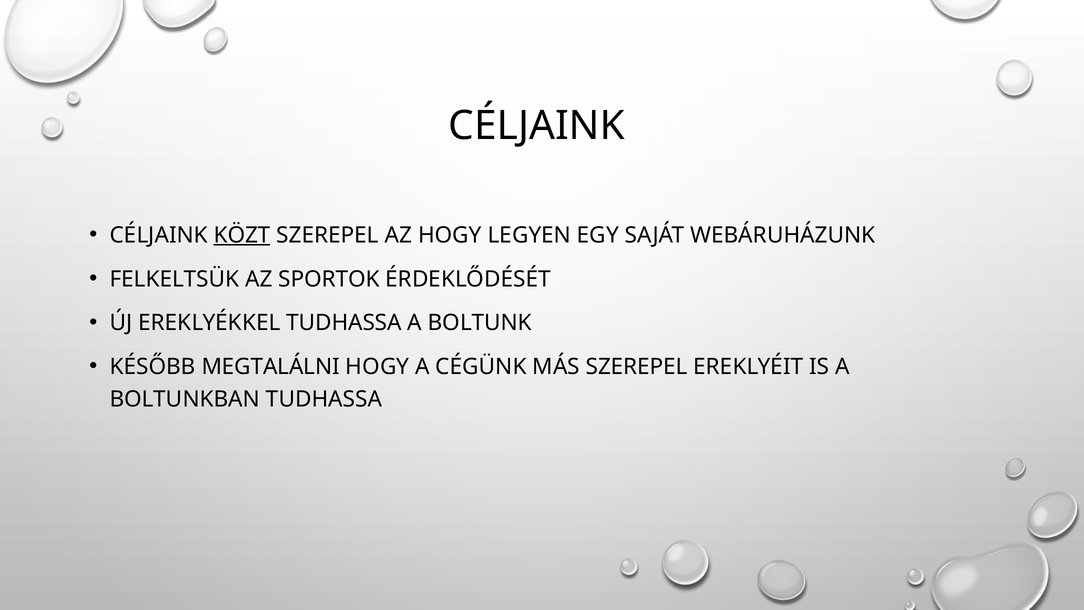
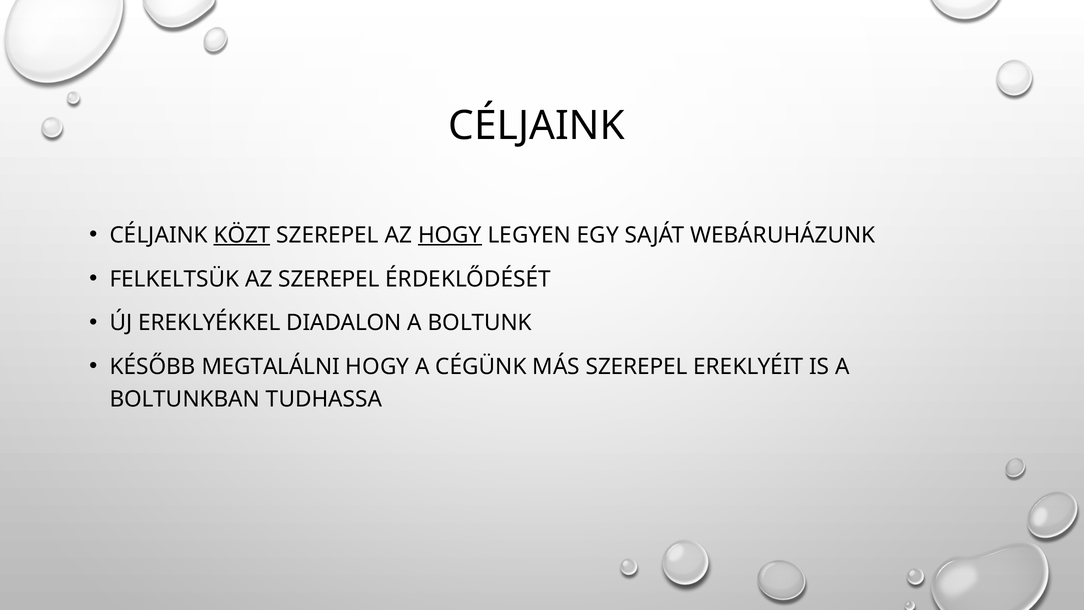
HOGY underline: none -> present (450, 235)
AZ SPORTOK: SPORTOK -> SZEREPEL (329, 279)
EREKLYÉKKEL TUDHASSA: TUDHASSA -> DIADALON (344, 323)
